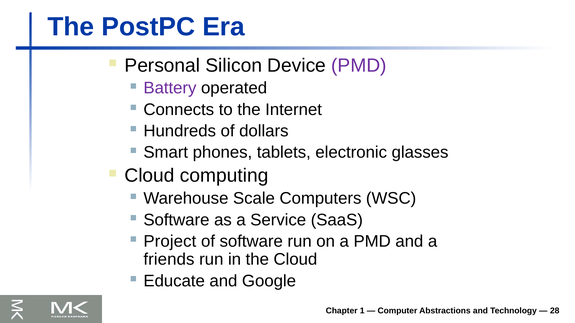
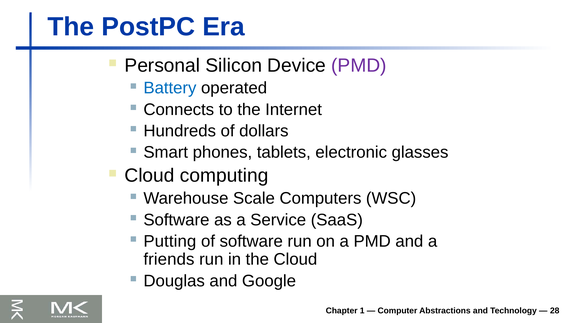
Battery colour: purple -> blue (170, 88)
Project: Project -> Putting (170, 242)
Educate: Educate -> Douglas (174, 281)
